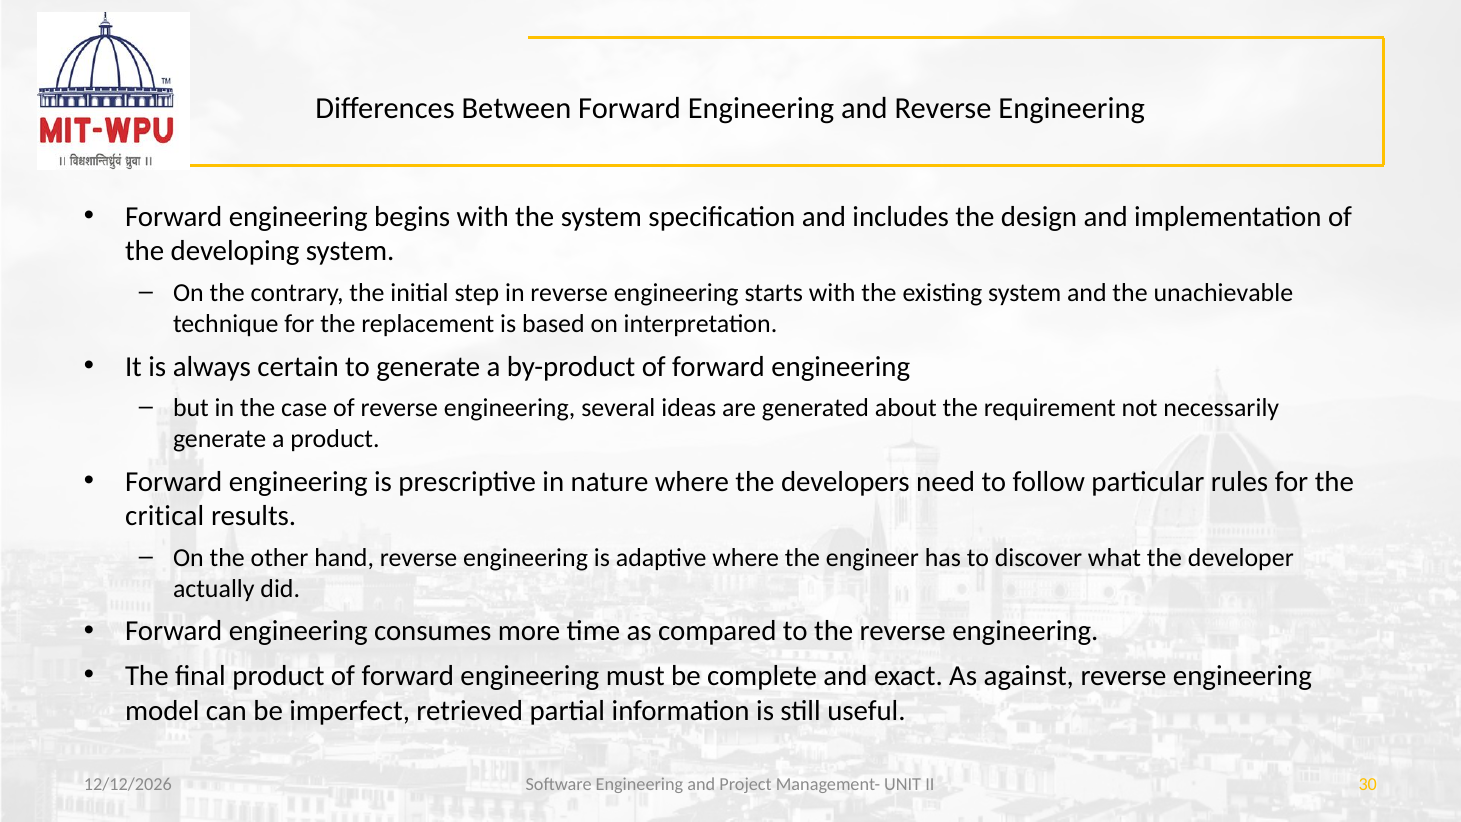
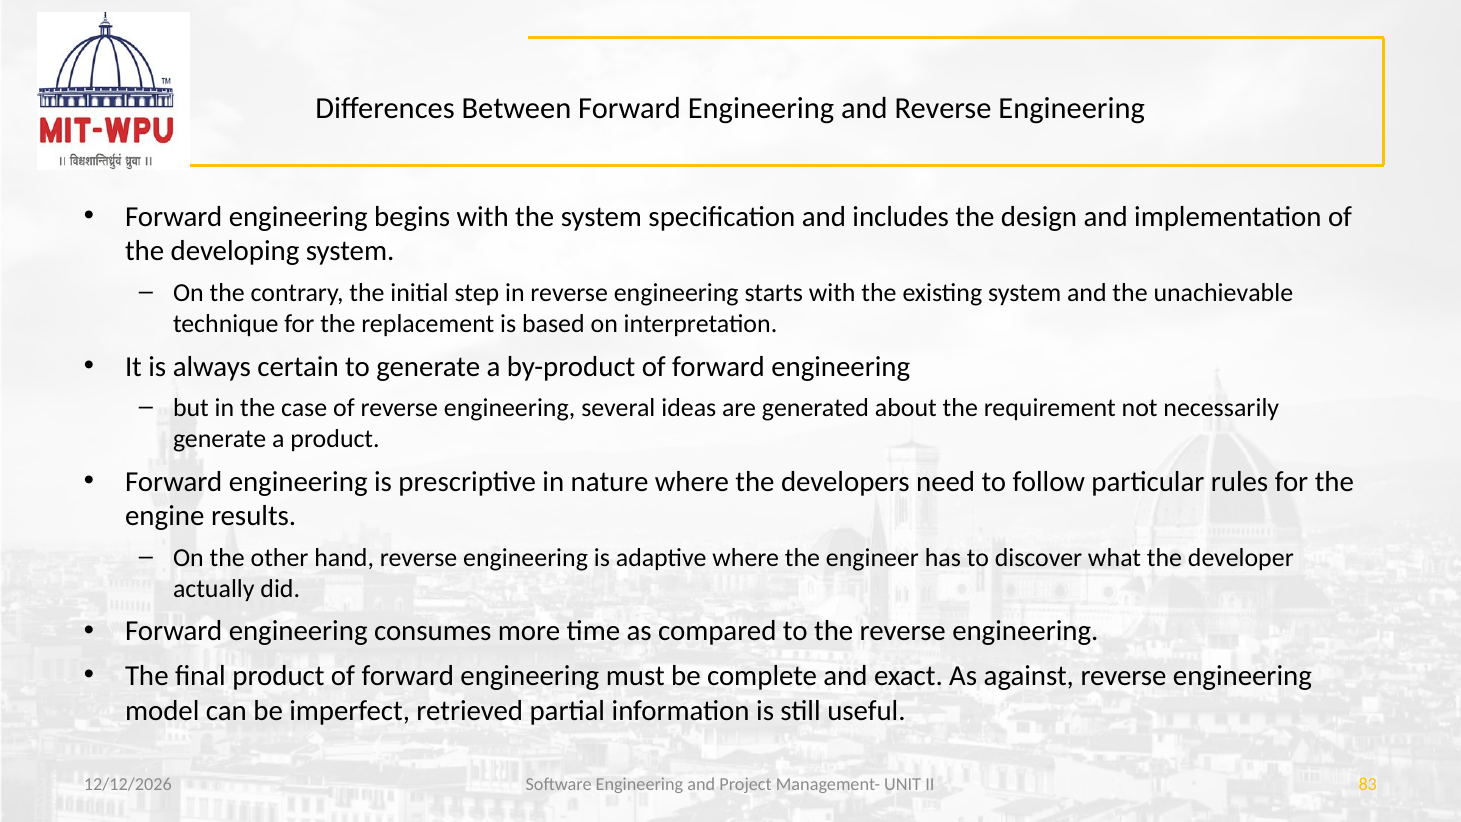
critical: critical -> engine (165, 516)
30: 30 -> 83 (1368, 785)
